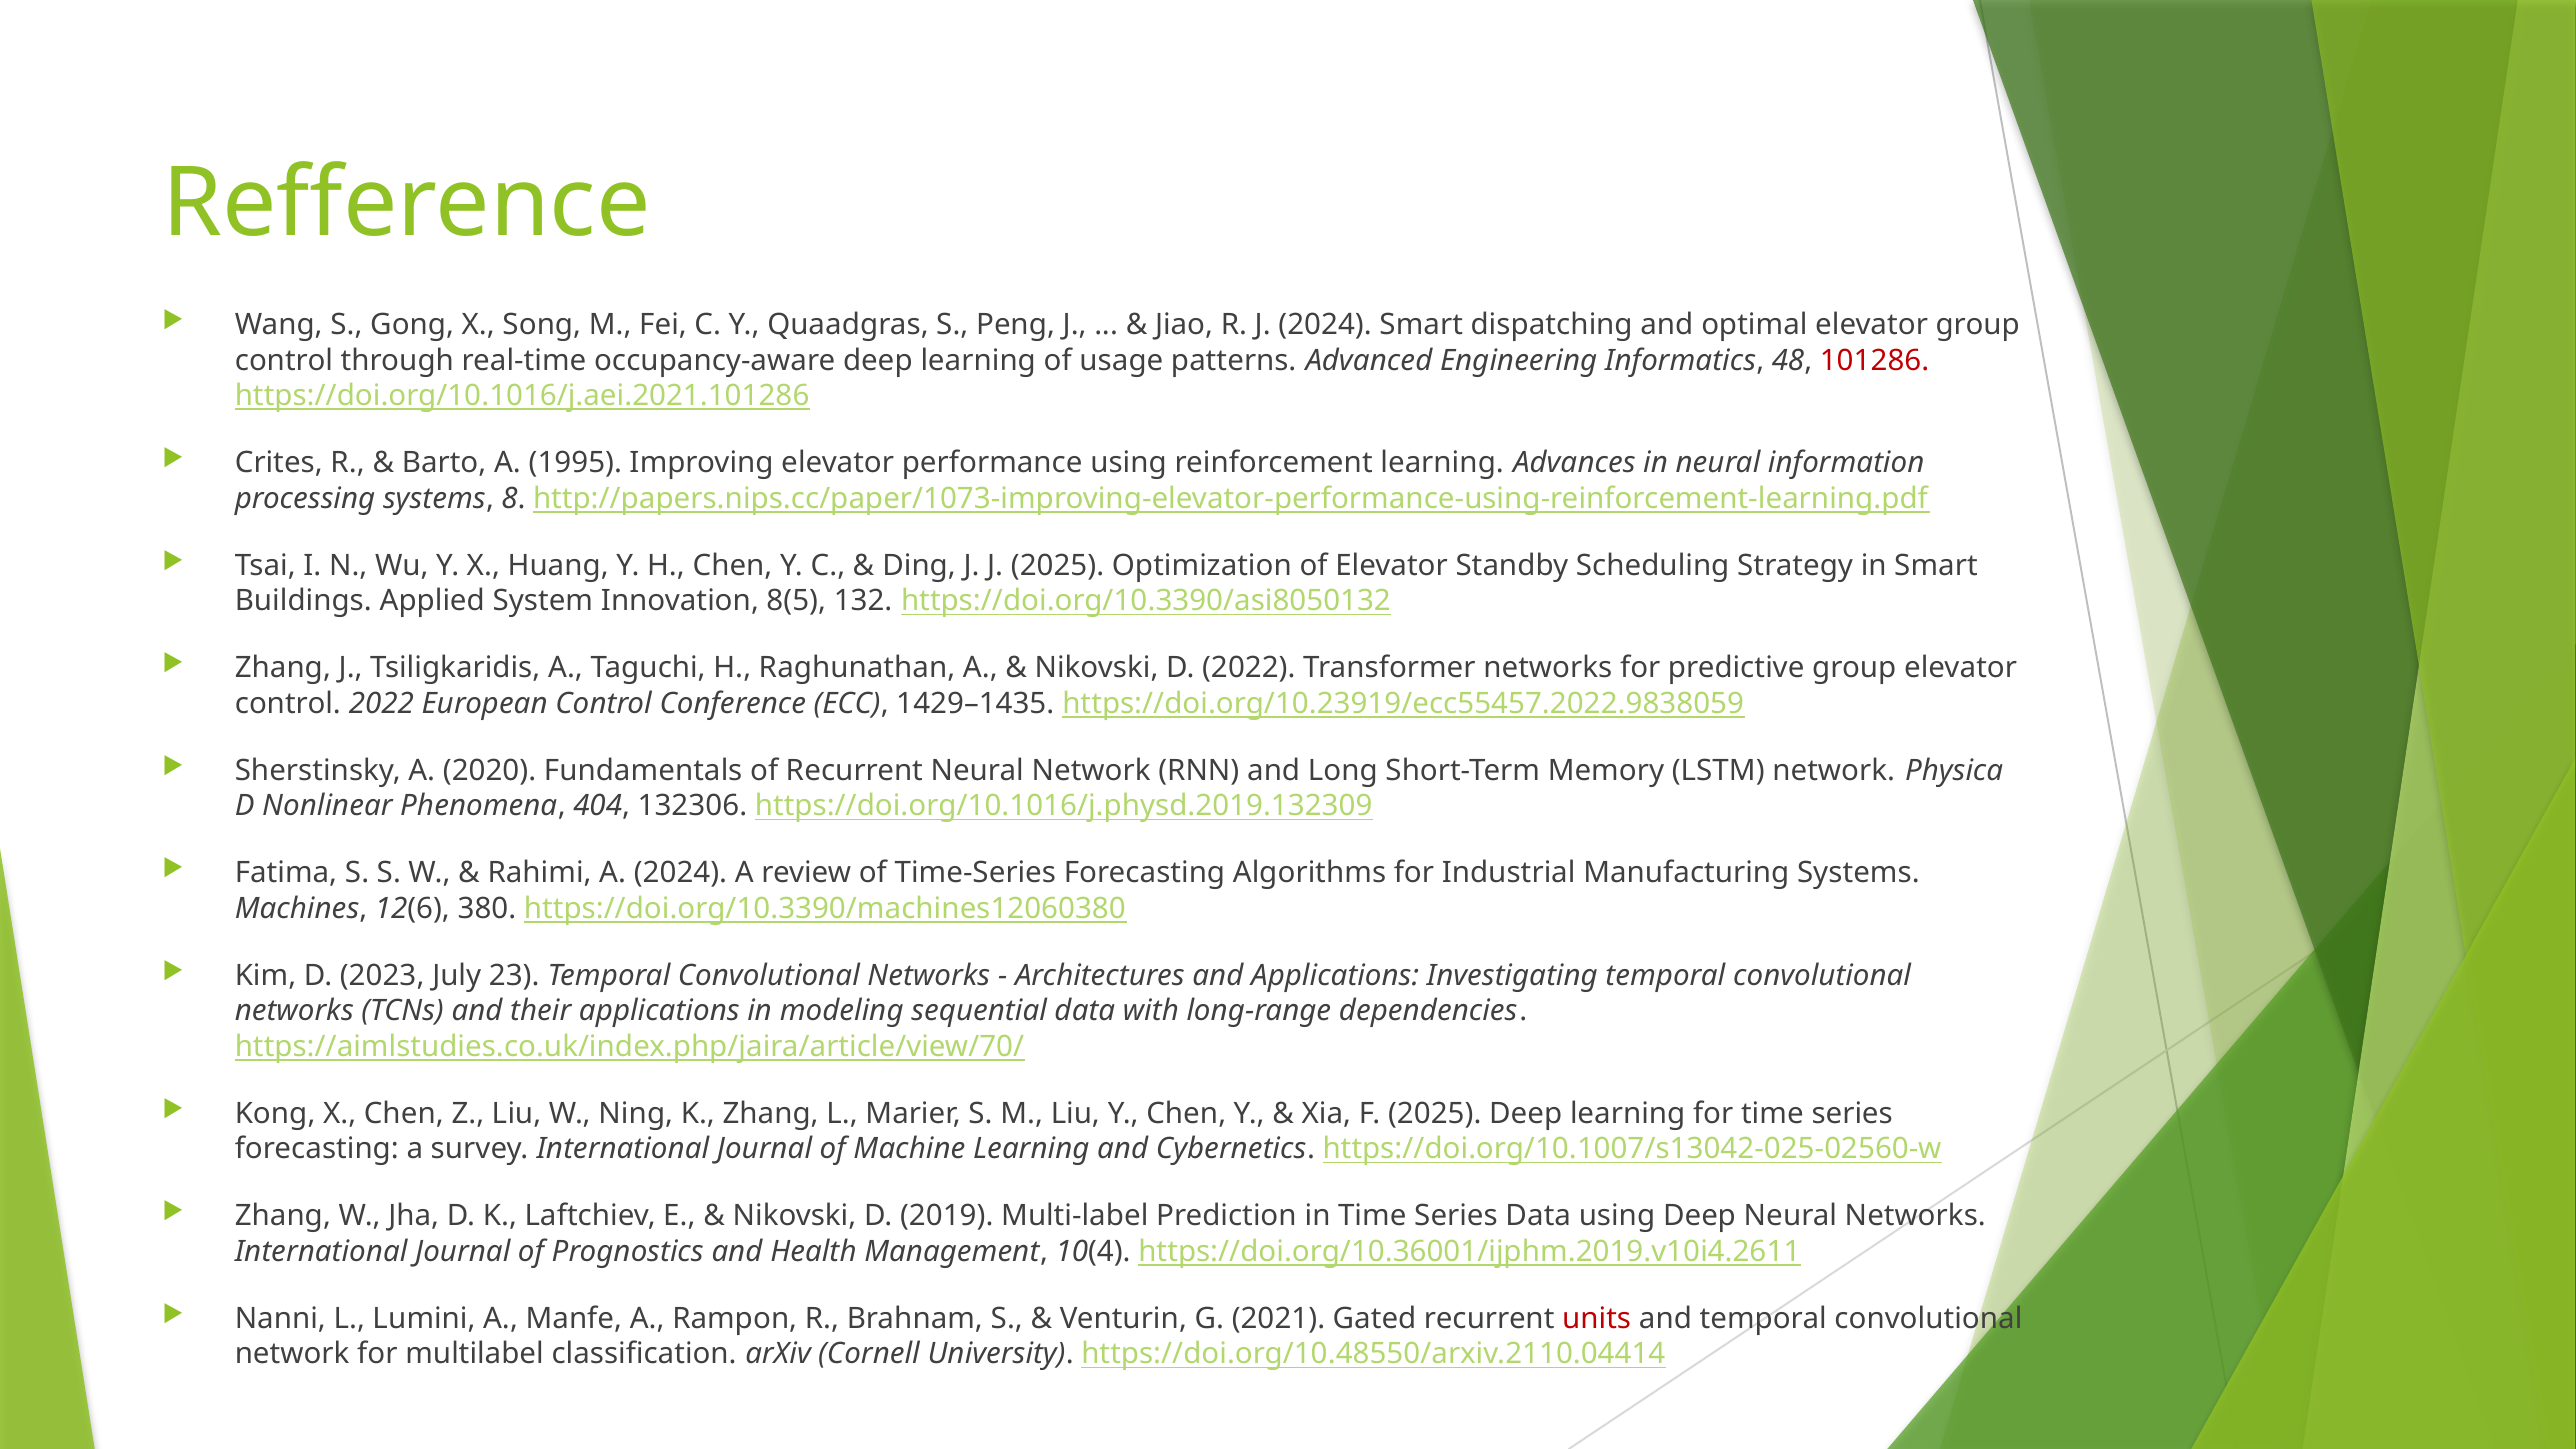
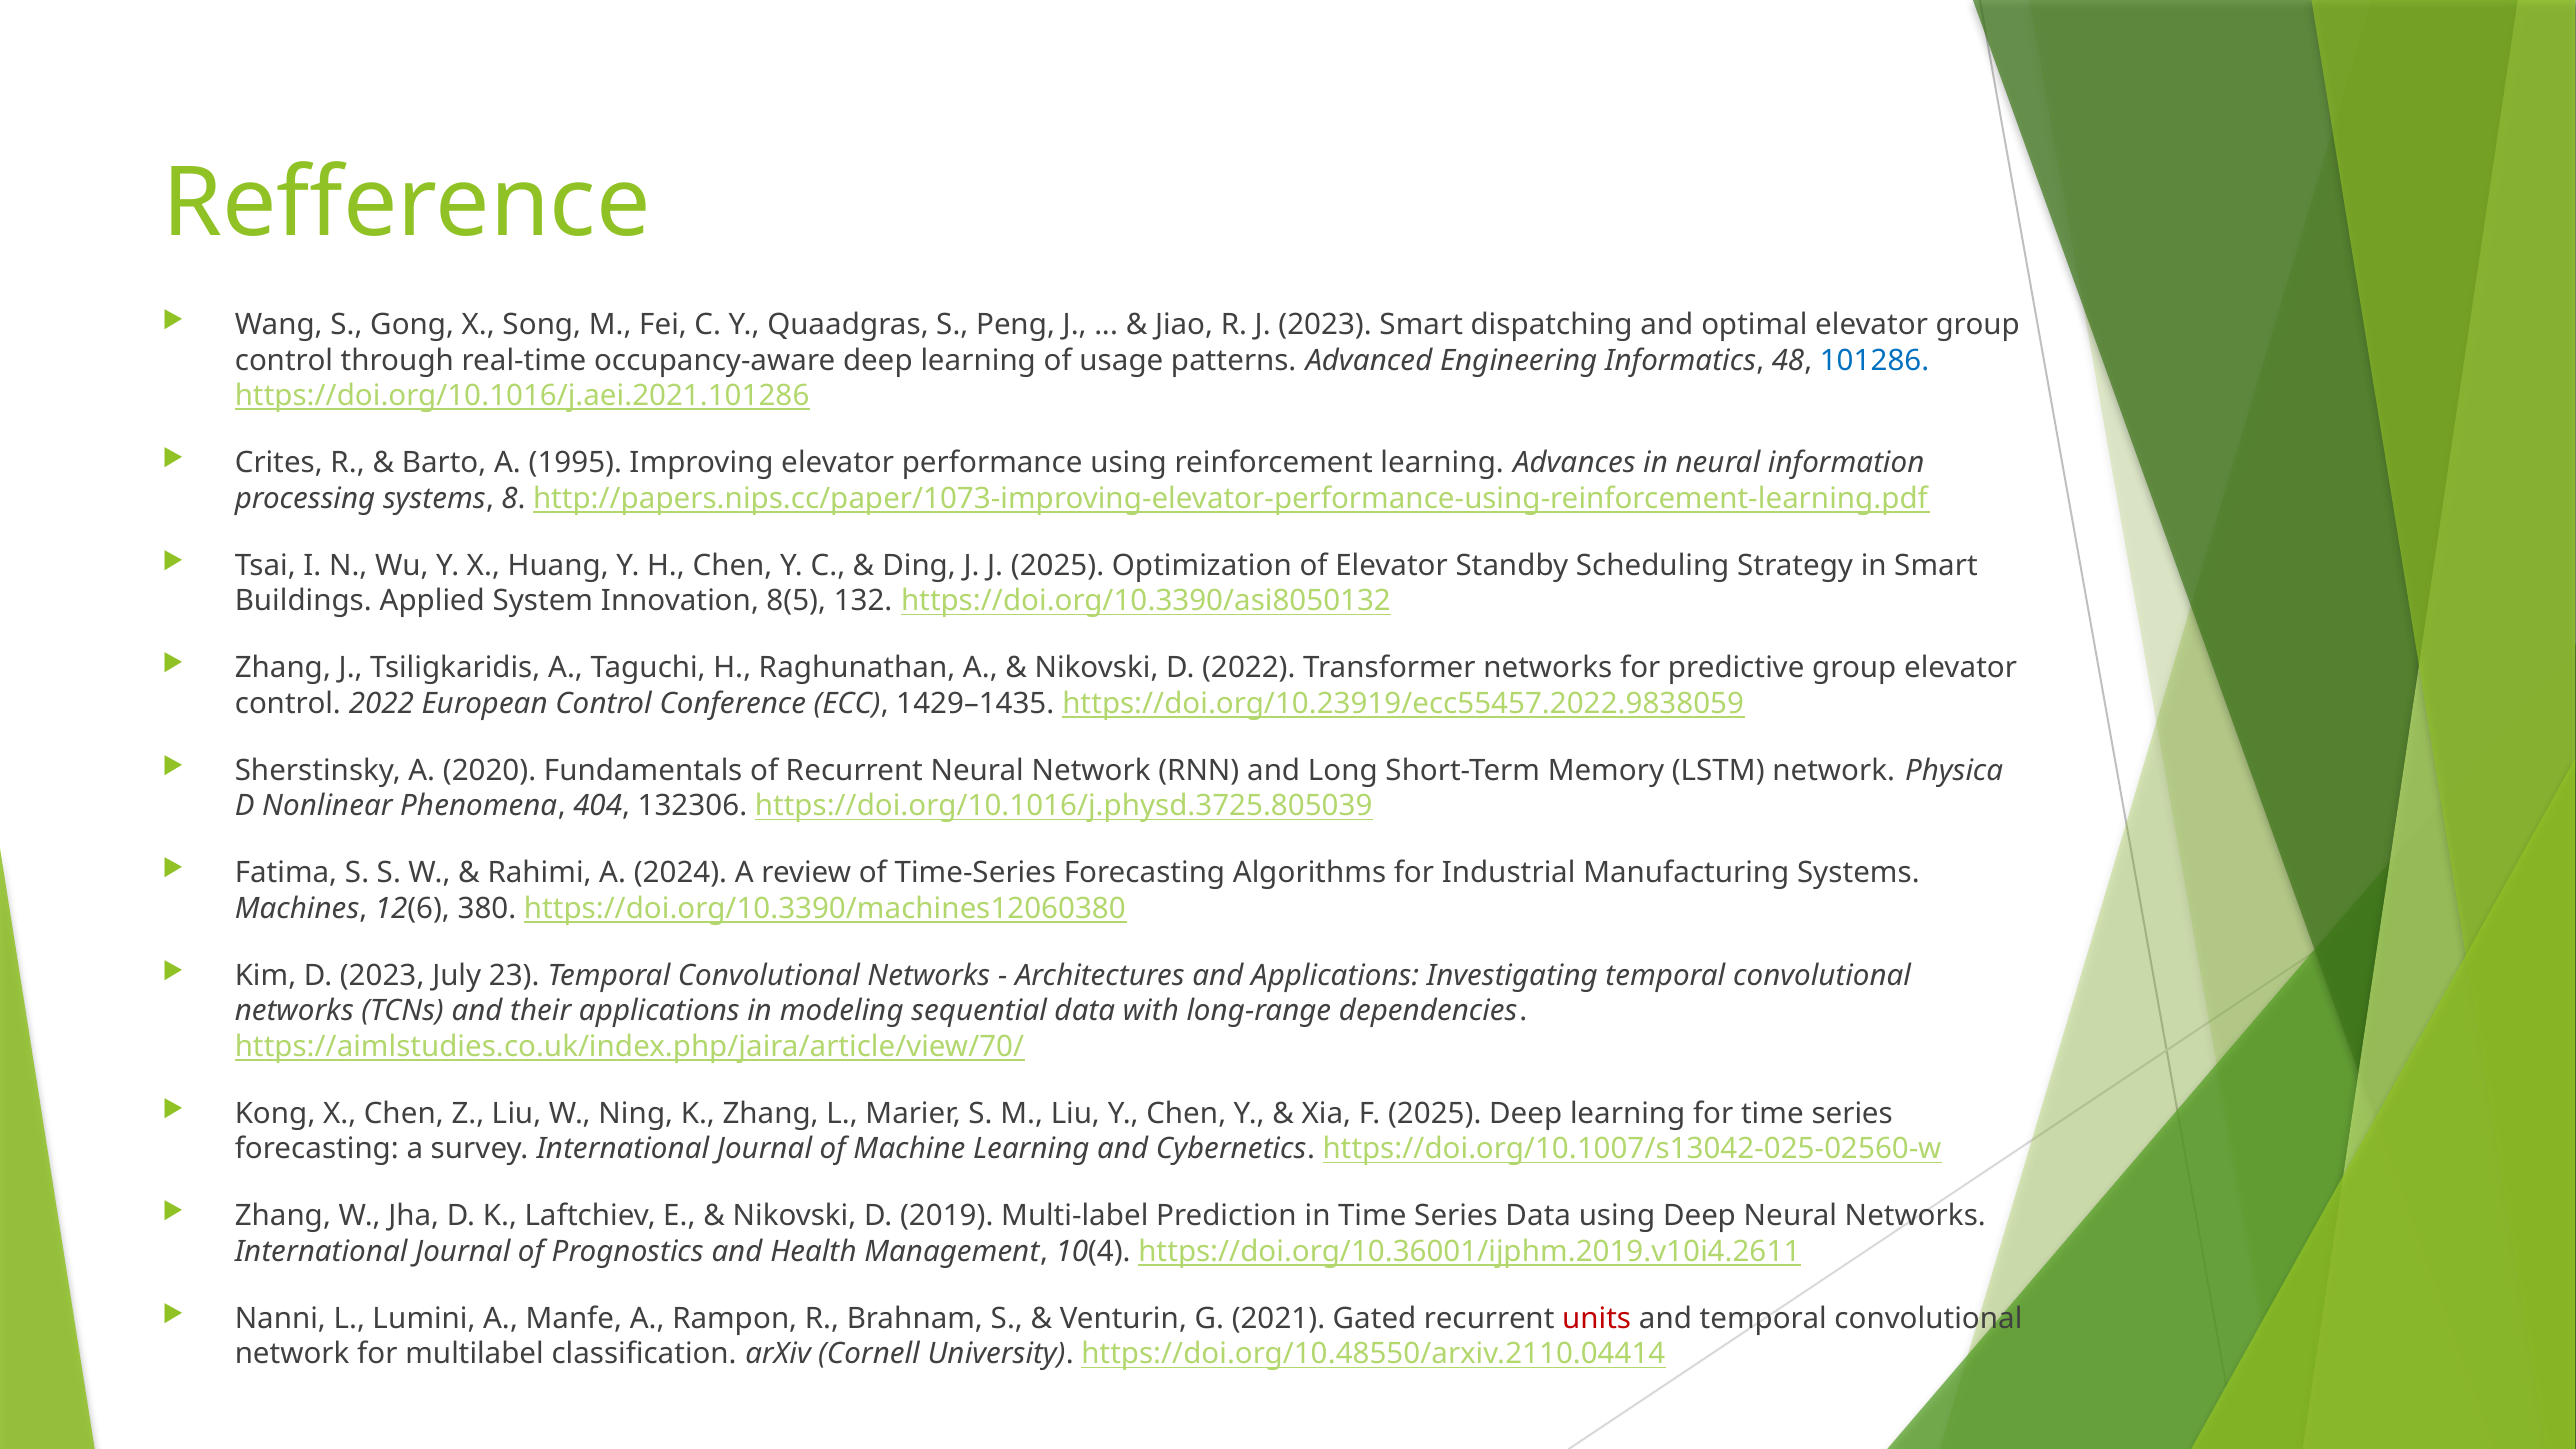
J 2024: 2024 -> 2023 (1325, 325)
101286 colour: red -> blue (1875, 360)
https://doi.org/10.1016/j.physd.2019.132309: https://doi.org/10.1016/j.physd.2019.132309 -> https://doi.org/10.1016/j.physd.3725.805039 (1064, 806)
